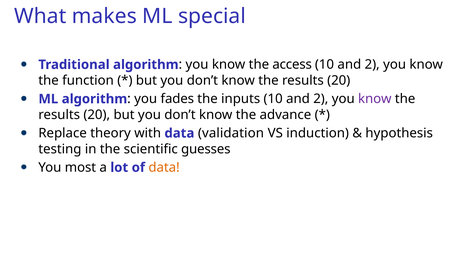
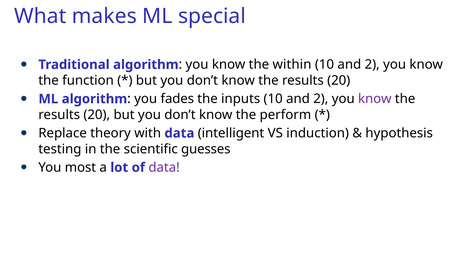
access: access -> within (292, 65)
advance: advance -> perform (285, 115)
validation: validation -> intelligent (231, 133)
data colour: orange -> purple (164, 168)
